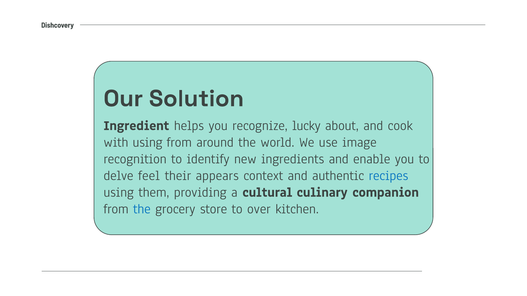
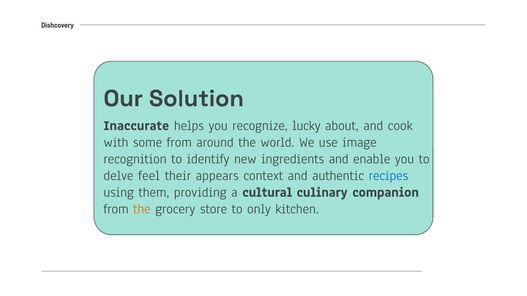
Ingredient: Ingredient -> Inaccurate (136, 126)
with using: using -> some (148, 142)
the colour: blue -> orange (142, 209)
over: over -> only (259, 209)
